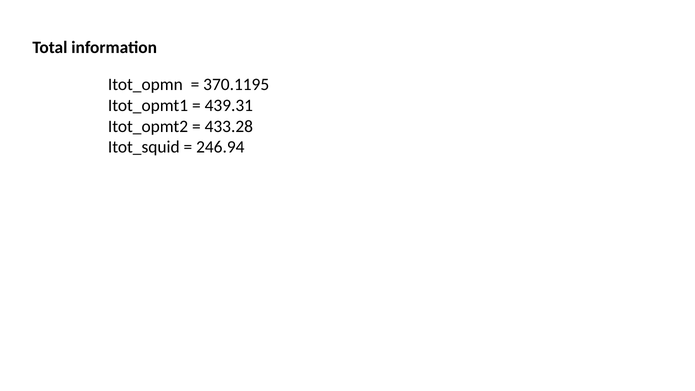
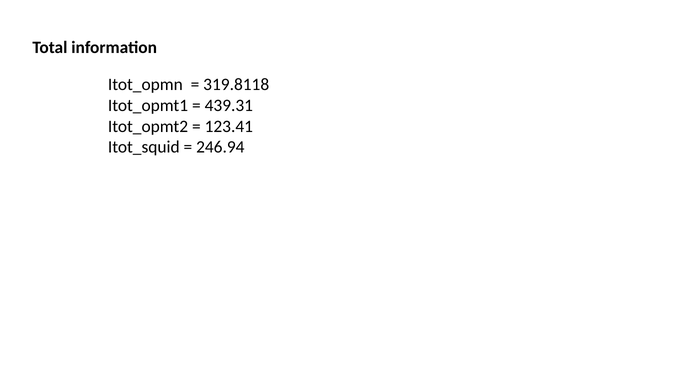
370.1195: 370.1195 -> 319.8118 (236, 85)
433.28: 433.28 -> 123.41 (229, 126)
